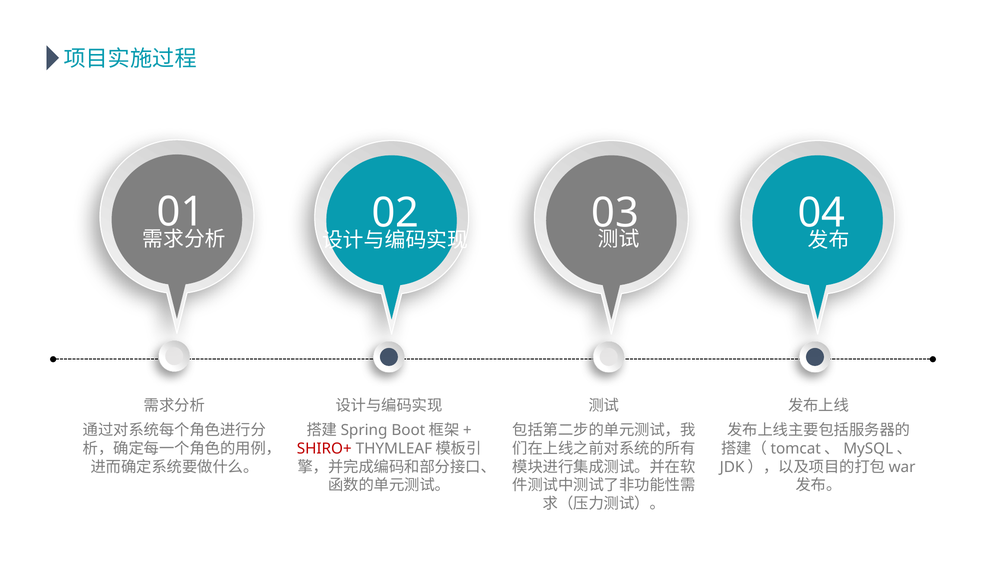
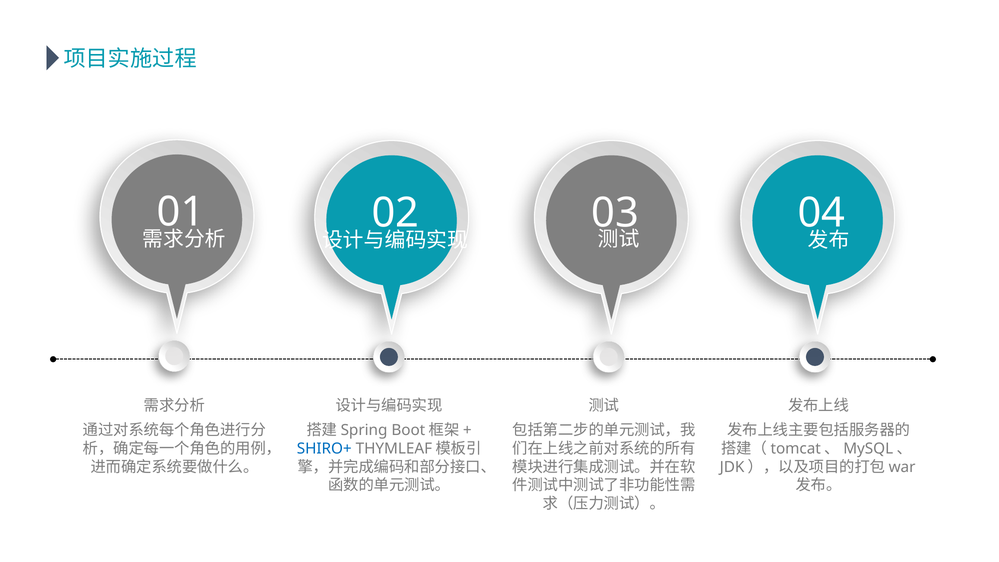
SHIRO+ colour: red -> blue (324, 449)
